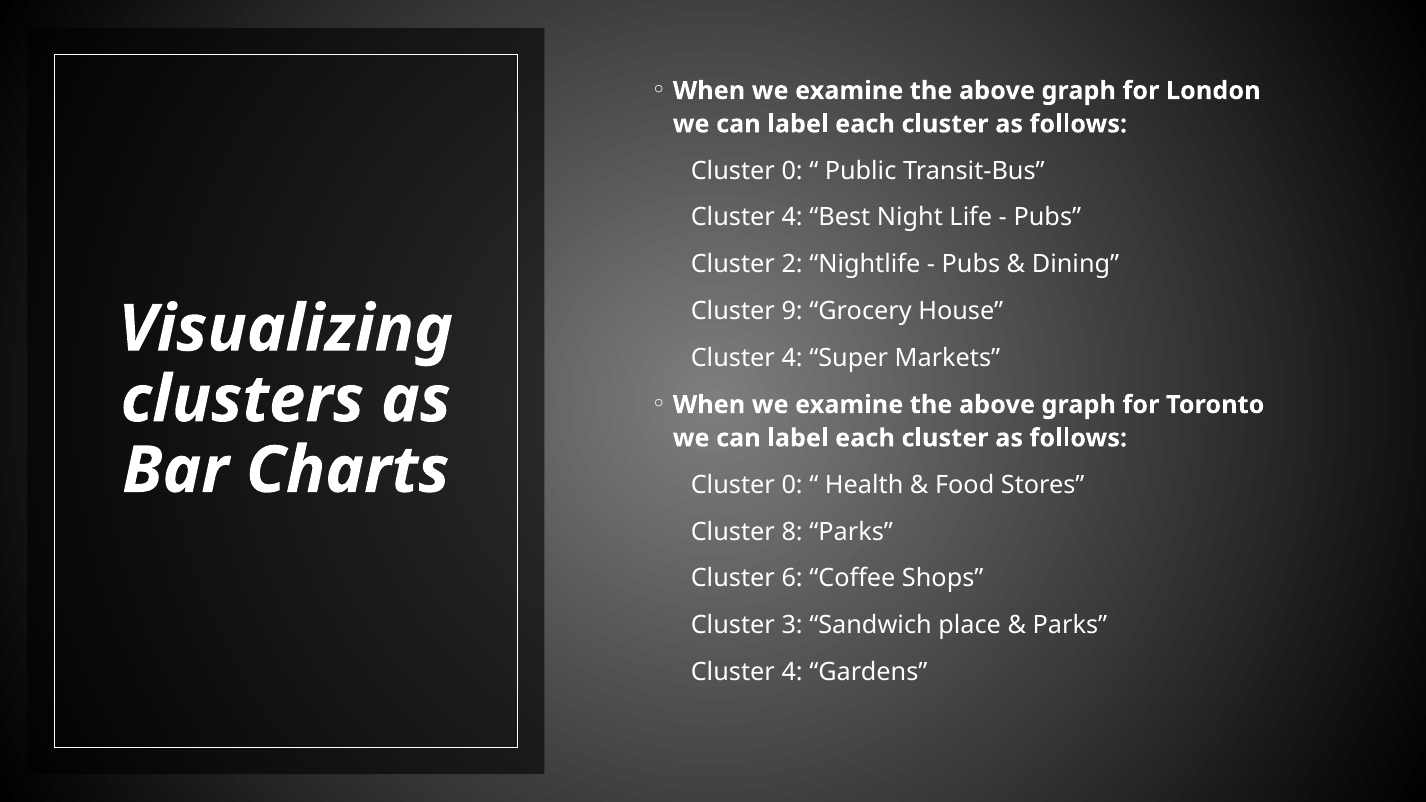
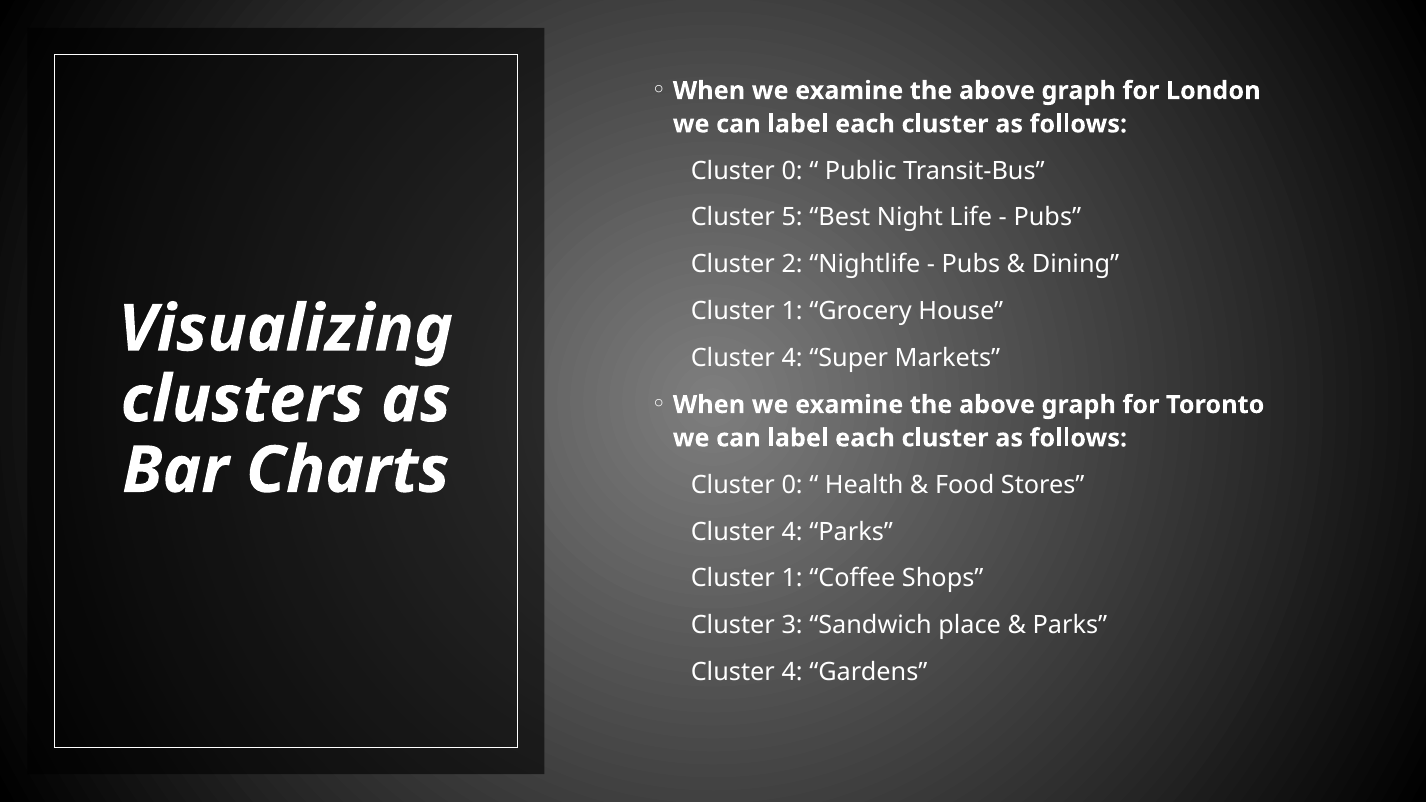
4: 4 -> 5 (792, 218)
9: 9 -> 1 (792, 311)
8: 8 -> 4 (792, 532)
6: 6 -> 1 (792, 579)
